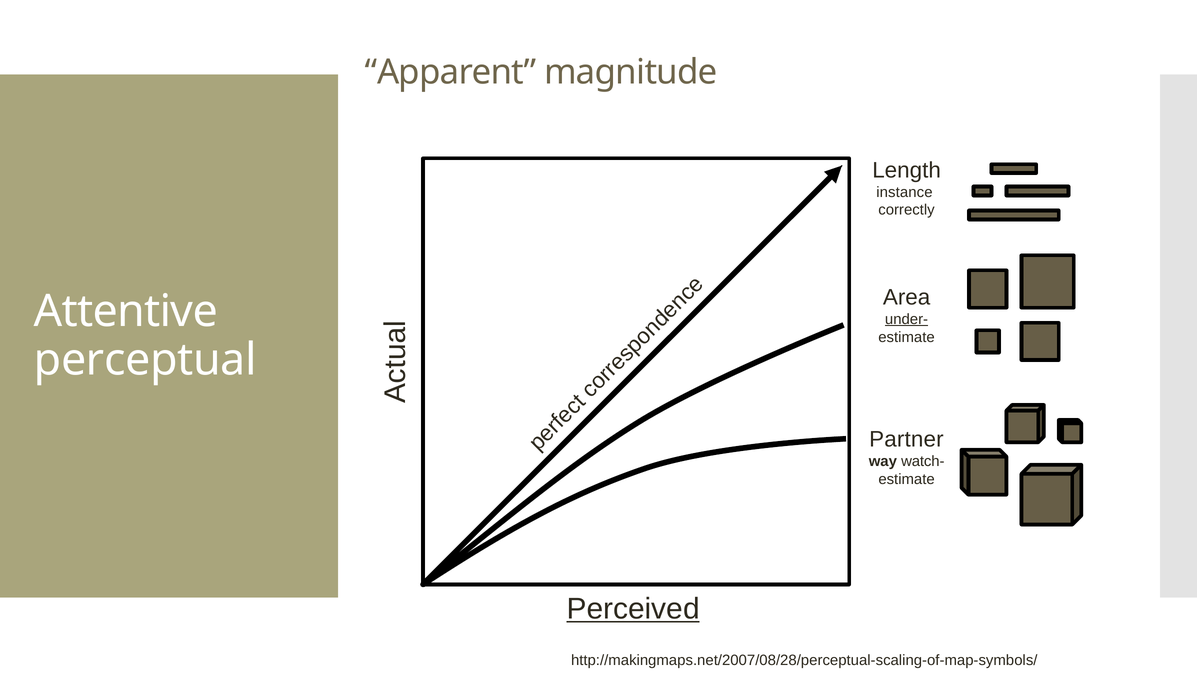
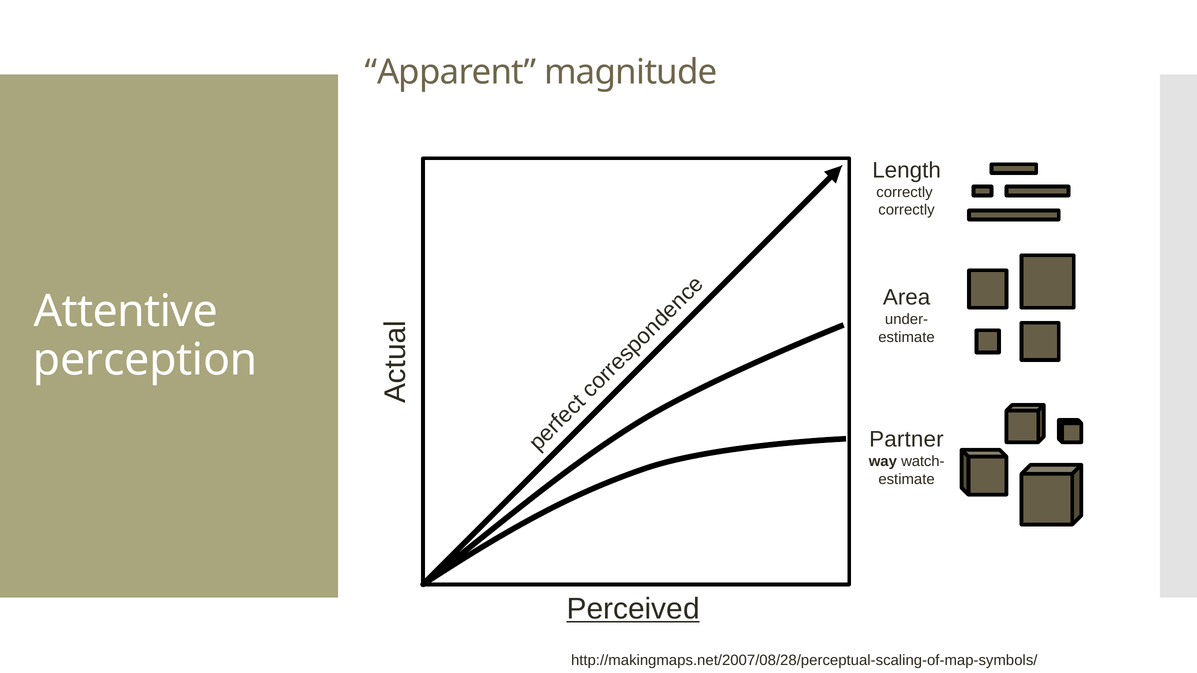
instance: instance -> correctly (904, 192)
under- underline: present -> none (907, 319)
perceptual: perceptual -> perception (145, 360)
